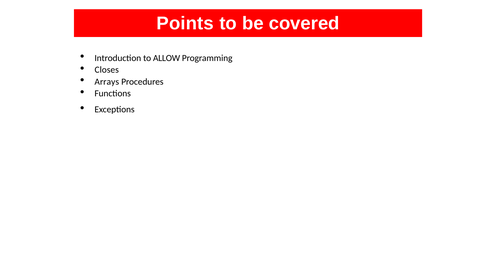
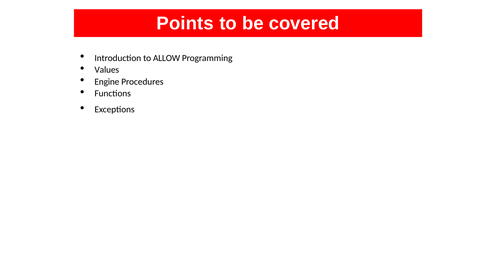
Closes: Closes -> Values (107, 70)
Arrays: Arrays -> Engine (107, 82)
